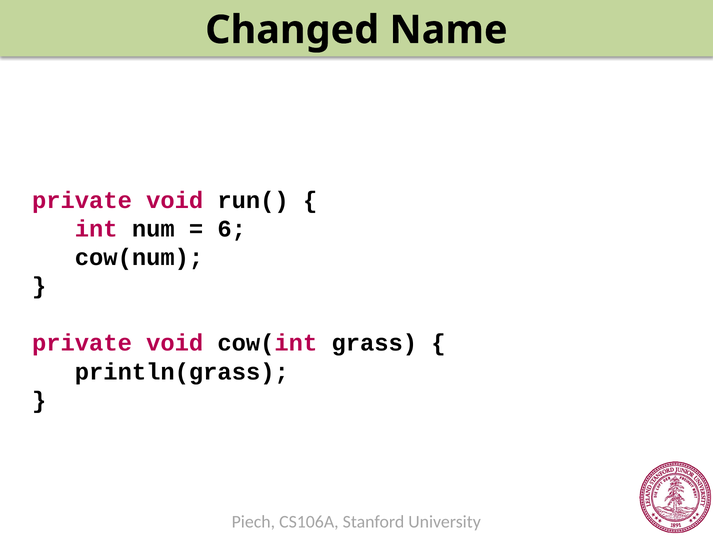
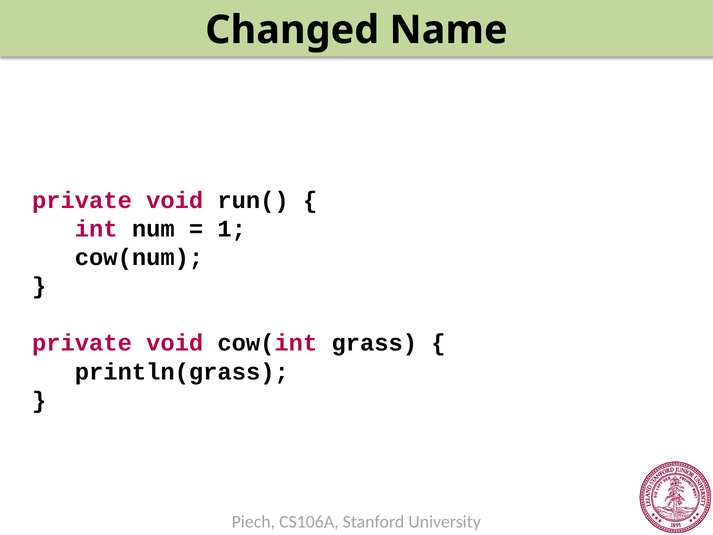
6: 6 -> 1 (232, 229)
